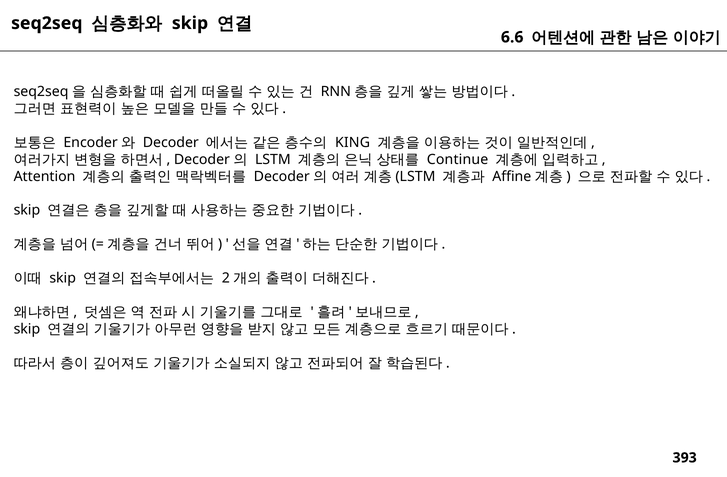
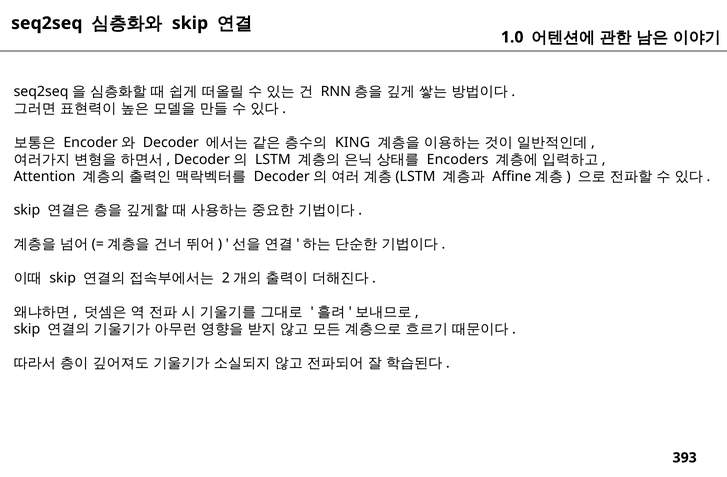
6.6: 6.6 -> 1.0 (512, 37)
Continue: Continue -> Encoders (458, 160)
